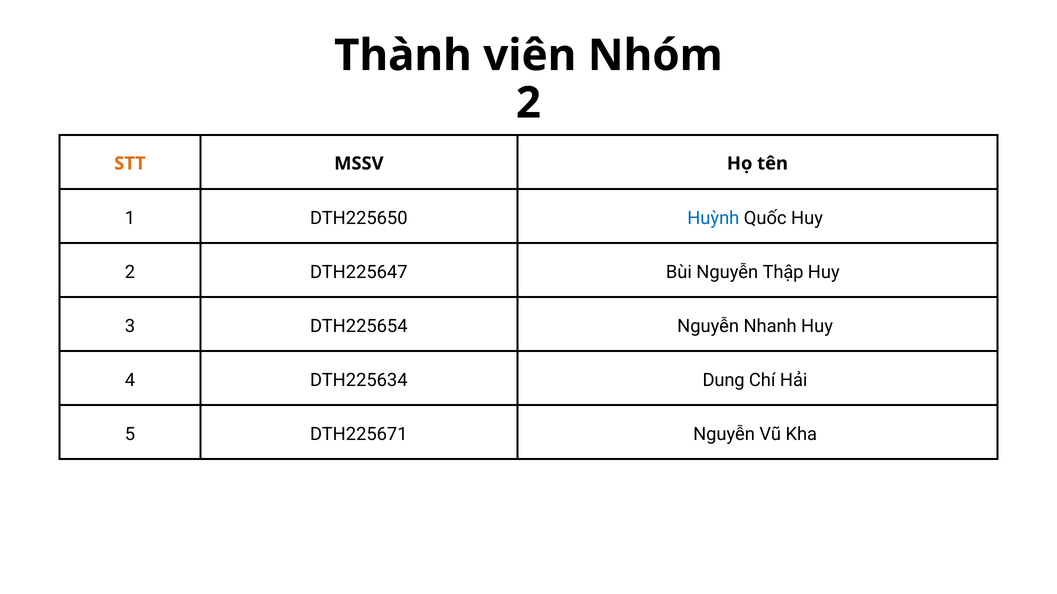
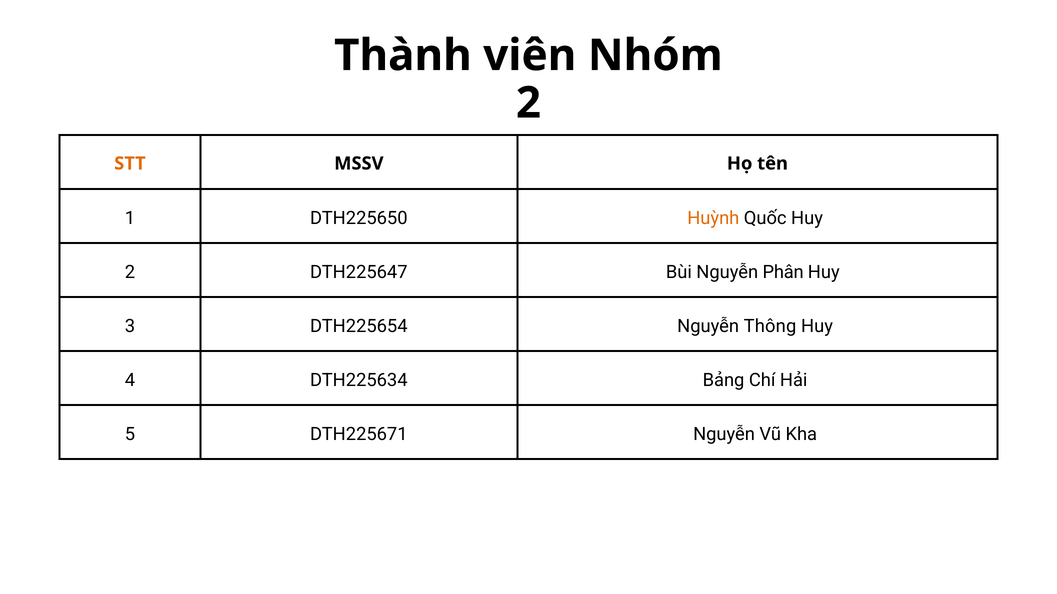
Huỳnh colour: blue -> orange (713, 218)
Thập: Thập -> Phân (783, 273)
Nhanh: Nhanh -> Thông (770, 327)
Dung: Dung -> Bảng (724, 381)
